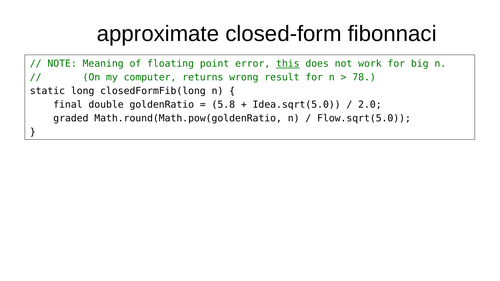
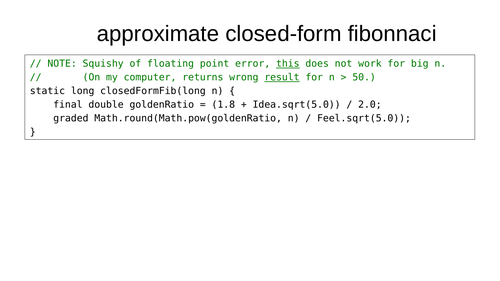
Meaning: Meaning -> Squishy (103, 64)
result underline: none -> present (282, 77)
78: 78 -> 50 (364, 77)
5.8: 5.8 -> 1.8 (223, 105)
Flow.sqrt(5.0: Flow.sqrt(5.0 -> Feel.sqrt(5.0 (364, 118)
